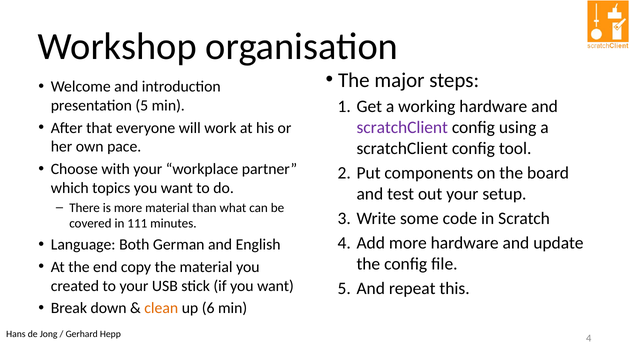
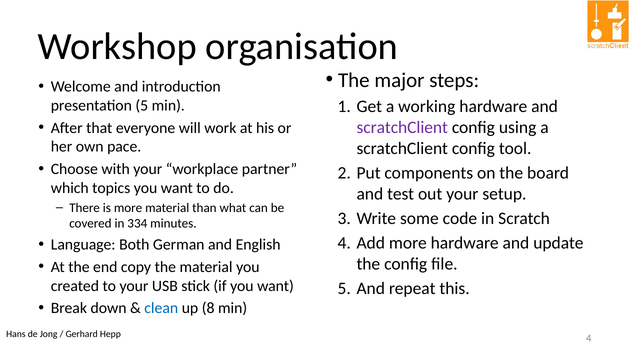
111: 111 -> 334 (137, 224)
clean colour: orange -> blue (161, 308)
6: 6 -> 8 (208, 308)
